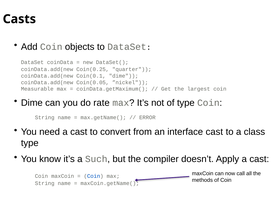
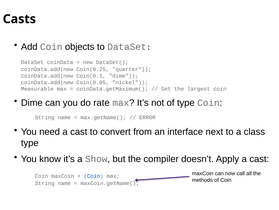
interface cast: cast -> next (214, 131)
Such: Such -> Show (96, 158)
